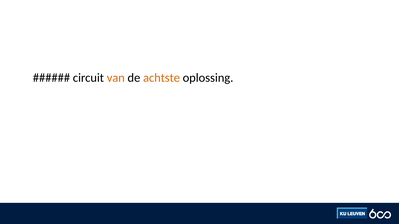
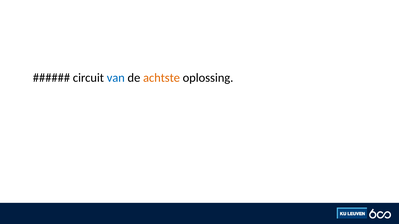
van colour: orange -> blue (116, 78)
